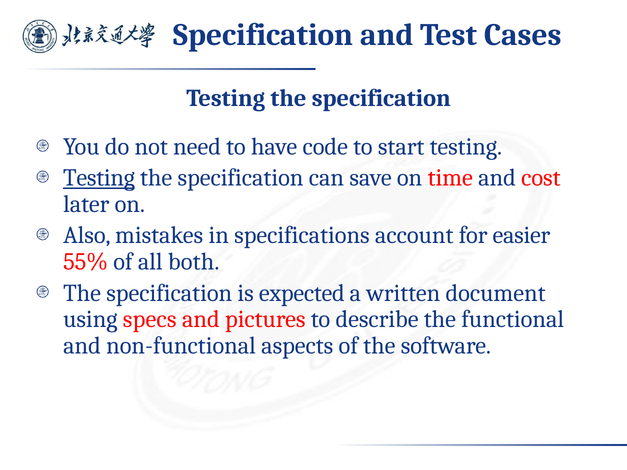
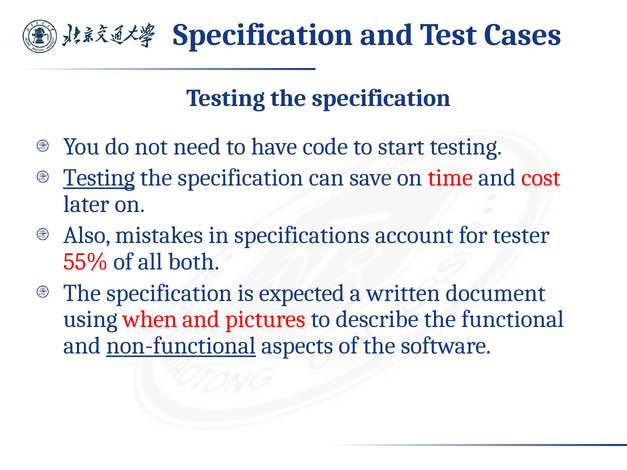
easier: easier -> tester (521, 236)
specs: specs -> when (150, 319)
non-functional underline: none -> present (181, 346)
